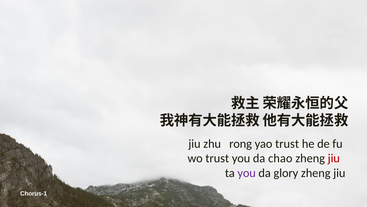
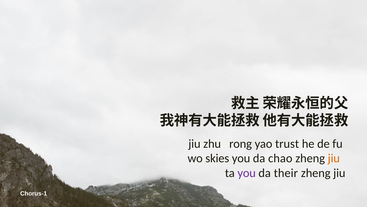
wo trust: trust -> skies (217, 158)
jiu colour: red -> orange (334, 158)
glory: glory -> their (286, 173)
